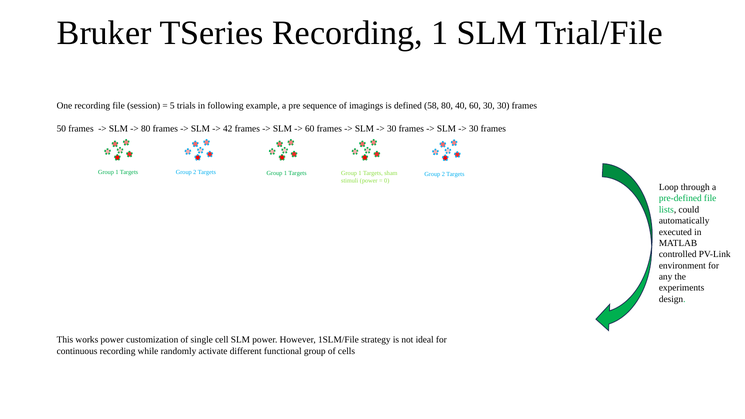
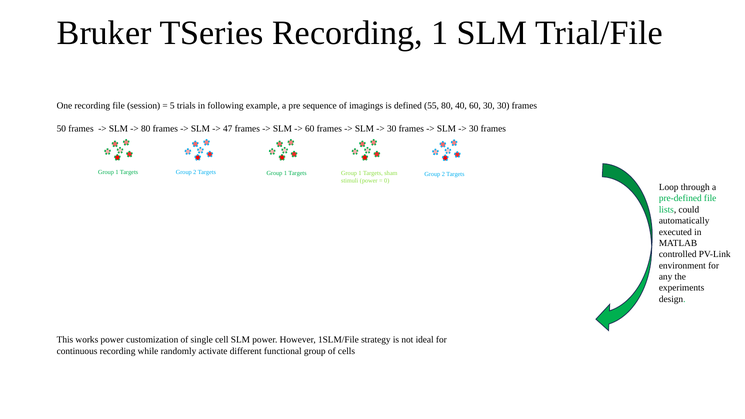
58: 58 -> 55 (432, 106)
42: 42 -> 47 (228, 129)
